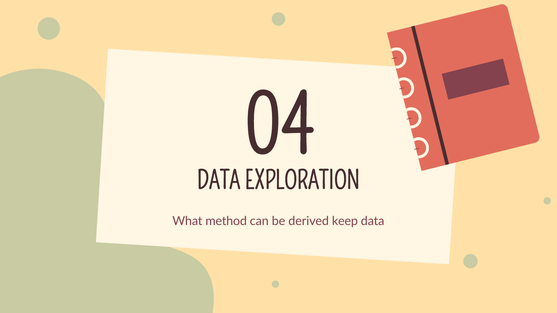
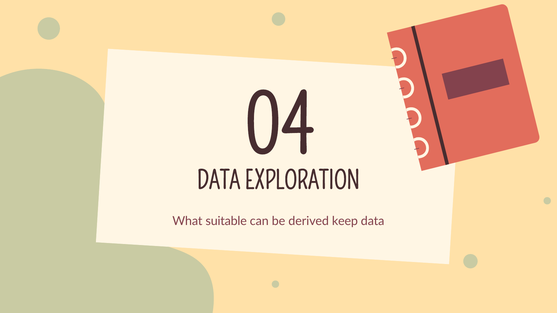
method: method -> suitable (226, 221)
